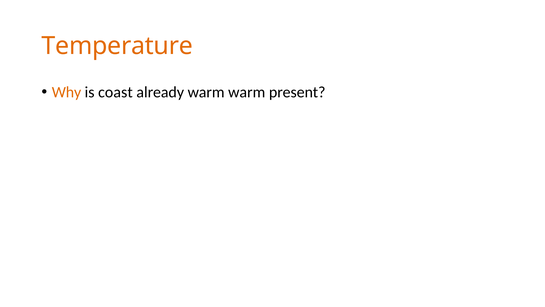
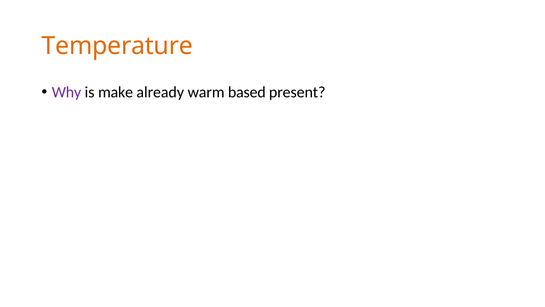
Why colour: orange -> purple (66, 92)
coast: coast -> make (116, 92)
warm warm: warm -> based (247, 92)
